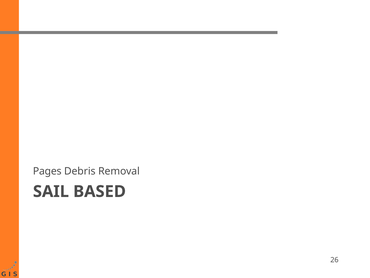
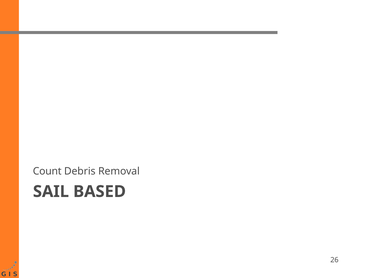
Pages: Pages -> Count (47, 171)
